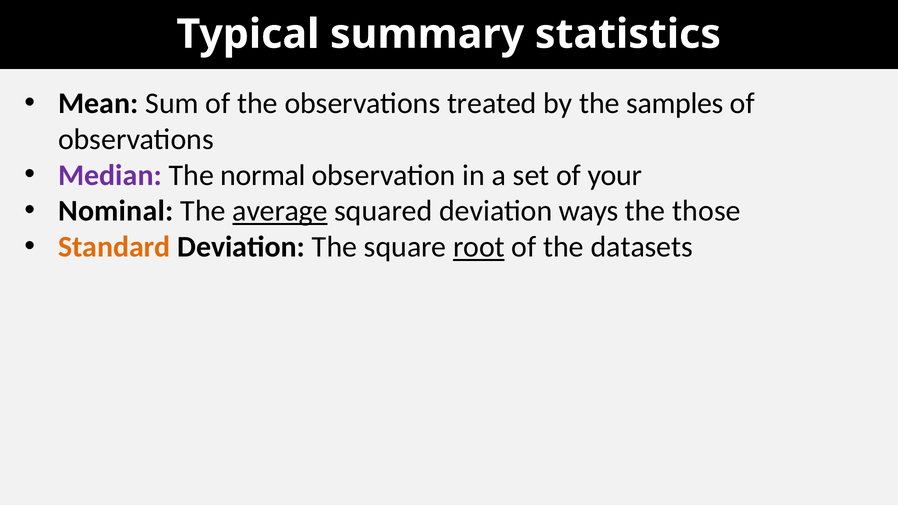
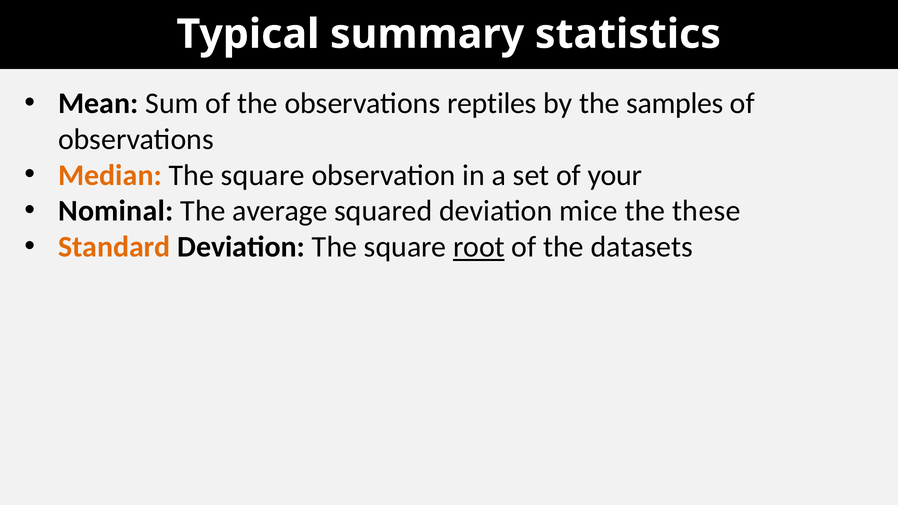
treated: treated -> reptiles (492, 103)
Median colour: purple -> orange (110, 175)
normal: normal -> square (263, 175)
average underline: present -> none (280, 211)
ways: ways -> mice (588, 211)
those: those -> these (706, 211)
